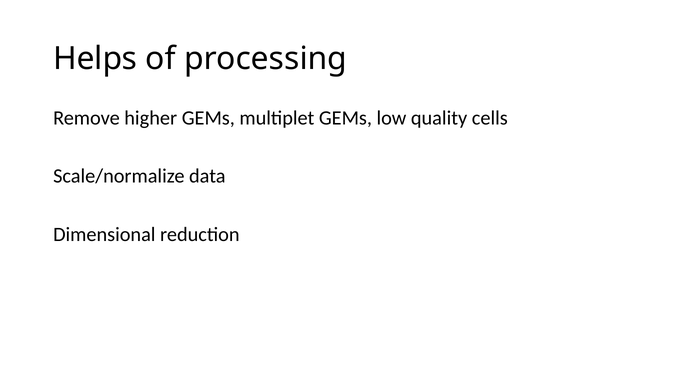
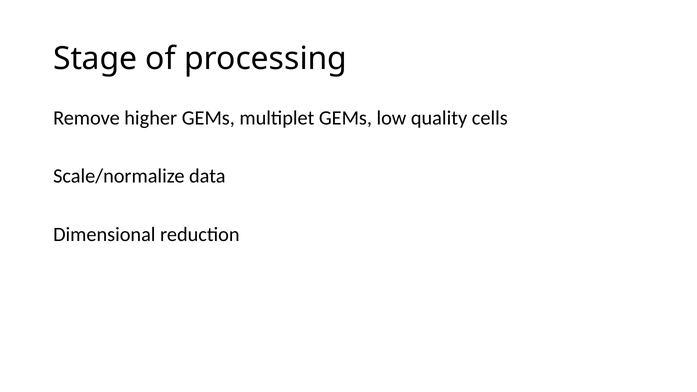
Helps: Helps -> Stage (95, 59)
